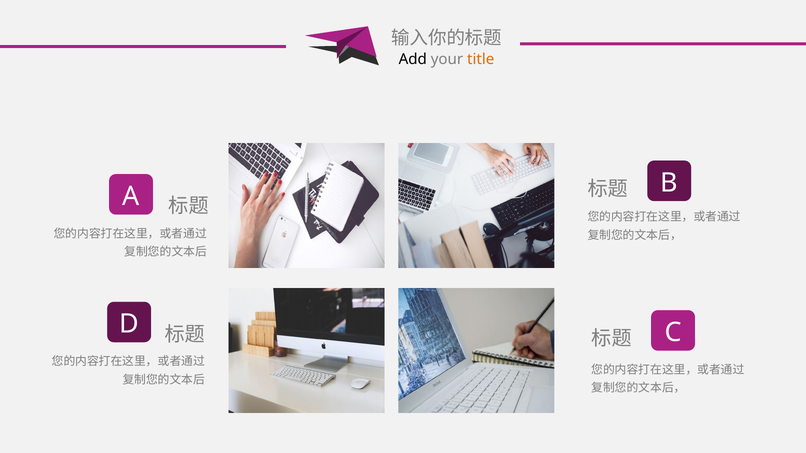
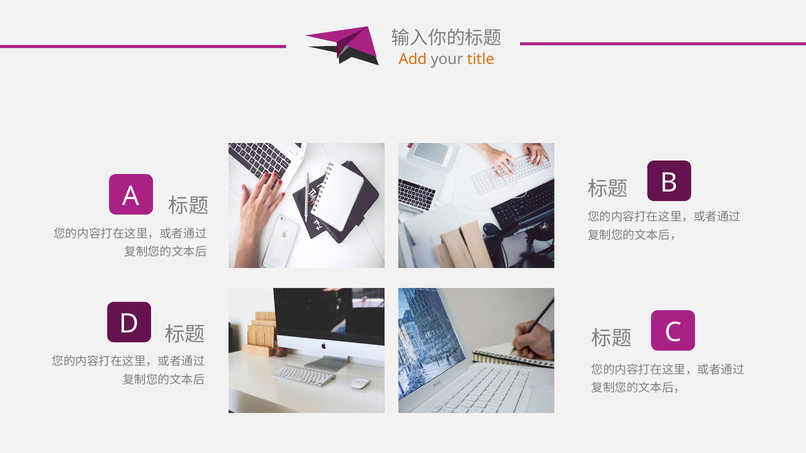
Add colour: black -> orange (413, 59)
